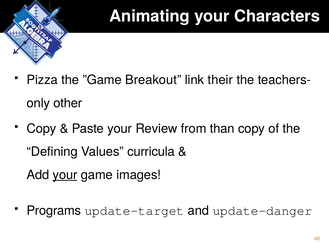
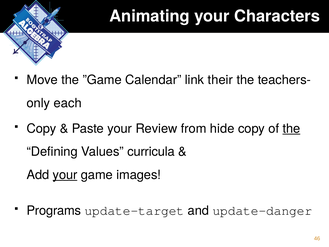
Pizza: Pizza -> Move (42, 80)
Breakout: Breakout -> Calendar (153, 80)
other: other -> each (68, 103)
than: than -> hide (222, 129)
the underline: none -> present (291, 129)
